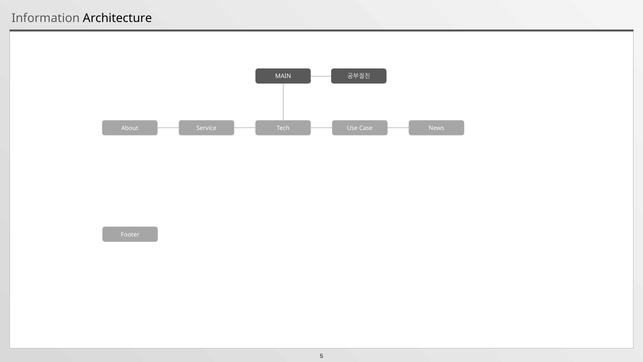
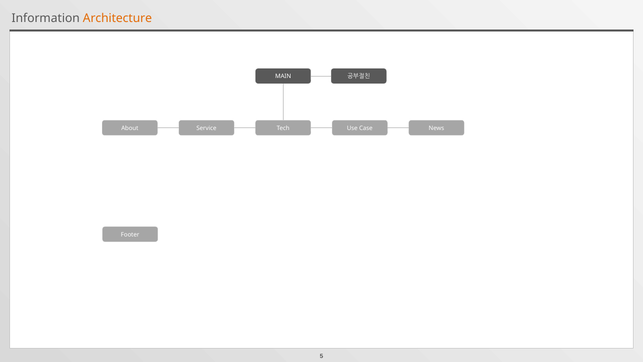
Architecture colour: black -> orange (117, 18)
